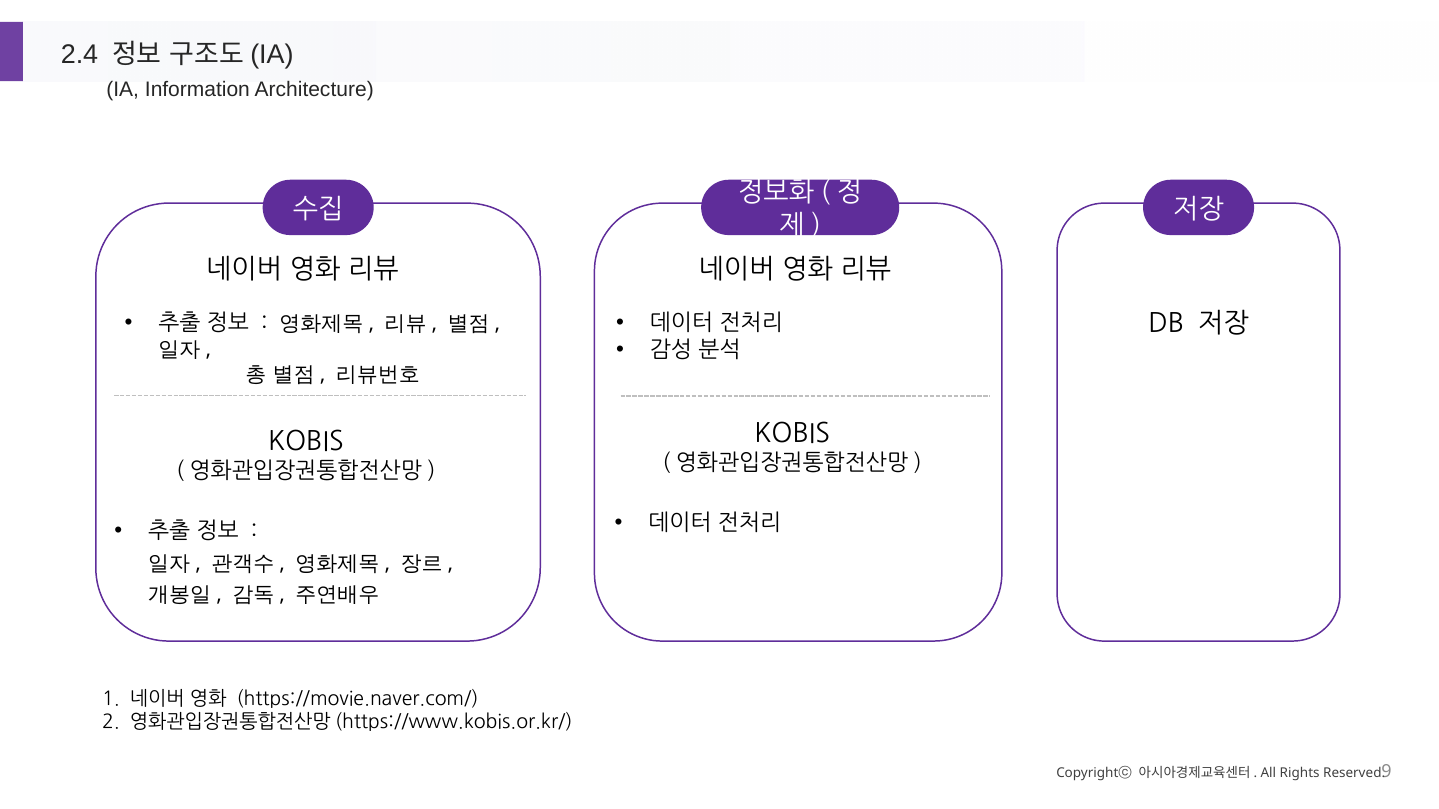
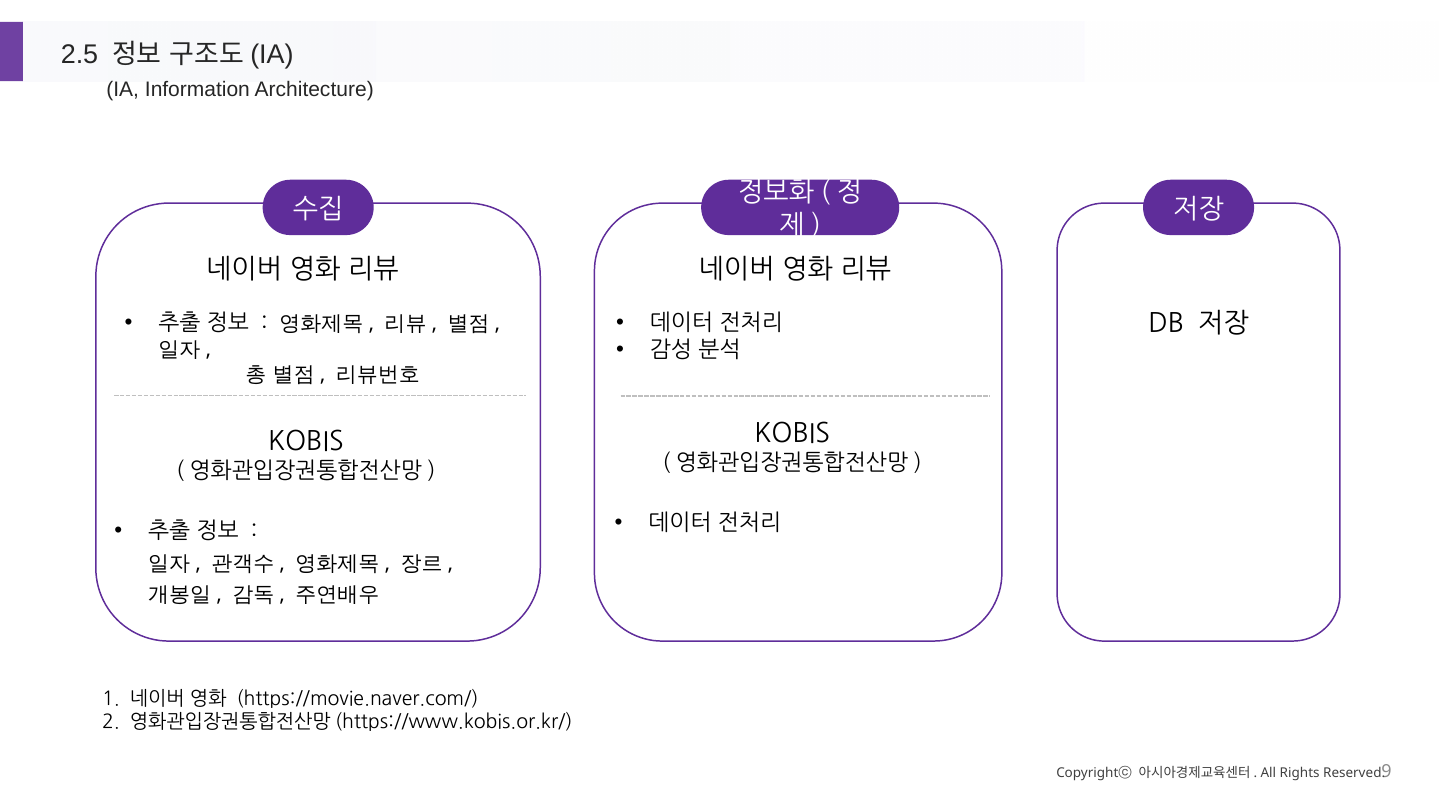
2.4: 2.4 -> 2.5 (79, 55)
